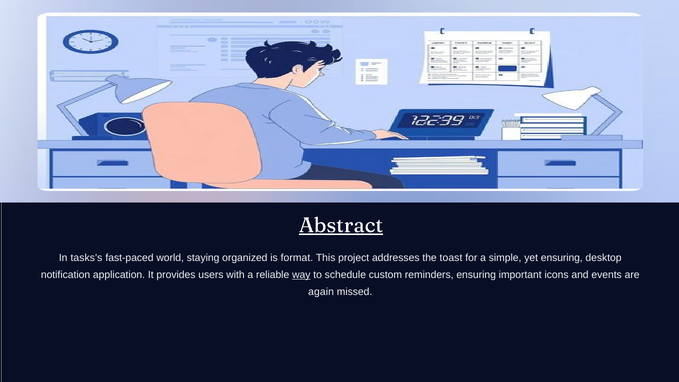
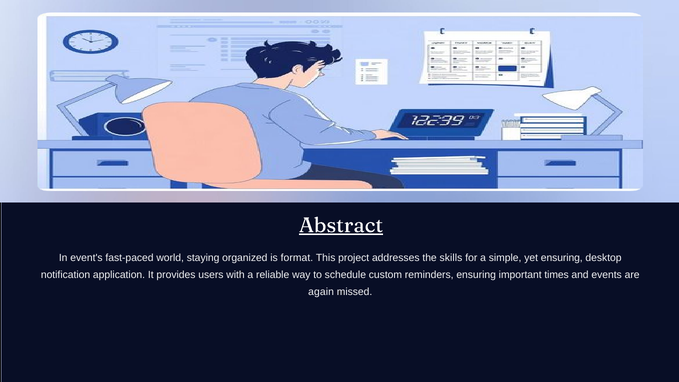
tasks's: tasks's -> event's (86, 258)
toast: toast -> skills (451, 258)
way underline: present -> none (301, 275)
icons: icons -> times (557, 275)
